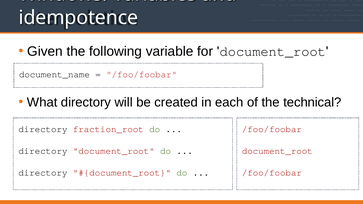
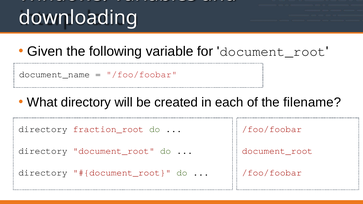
idempotence: idempotence -> downloading (78, 18)
technical: technical -> filename (312, 102)
